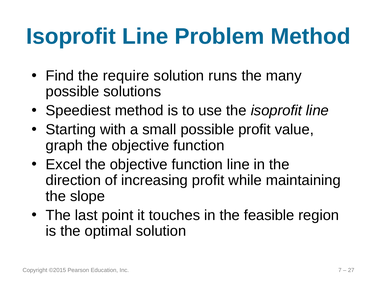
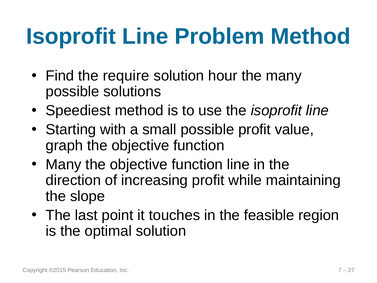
runs: runs -> hour (223, 76)
Excel: Excel -> Many (64, 164)
